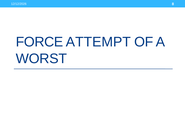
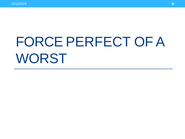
ATTEMPT: ATTEMPT -> PERFECT (98, 42)
